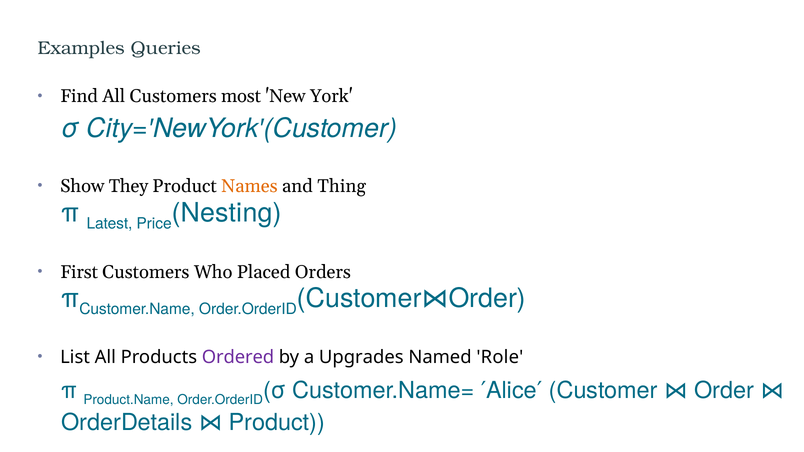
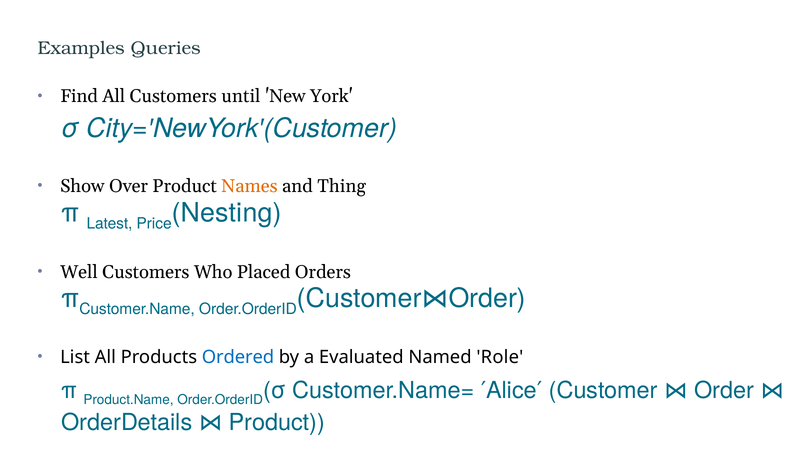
most: most -> until (241, 96)
They: They -> Over (129, 186)
First: First -> Well (79, 272)
Ordered colour: purple -> blue (238, 357)
Upgrades: Upgrades -> Evaluated (361, 357)
